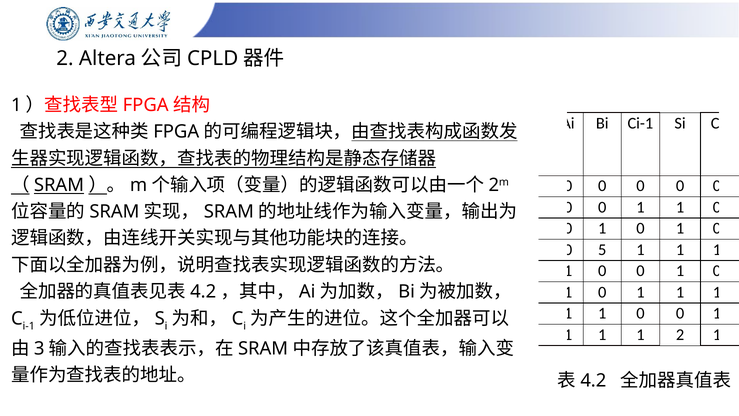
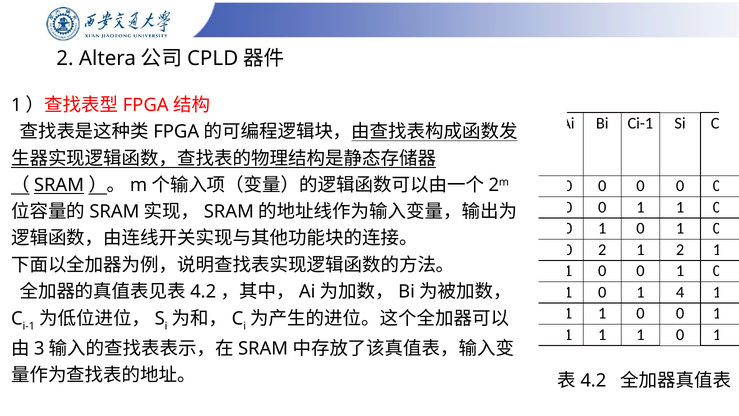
5: 5 -> 2 (602, 250)
1: 1 -> 2 (680, 250)
1: 1 -> 4 (680, 292)
2: 2 -> 0 (680, 335)
